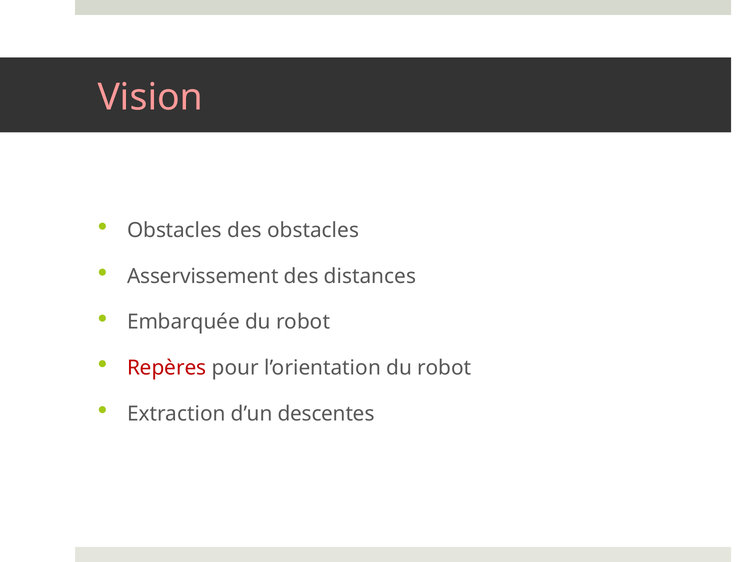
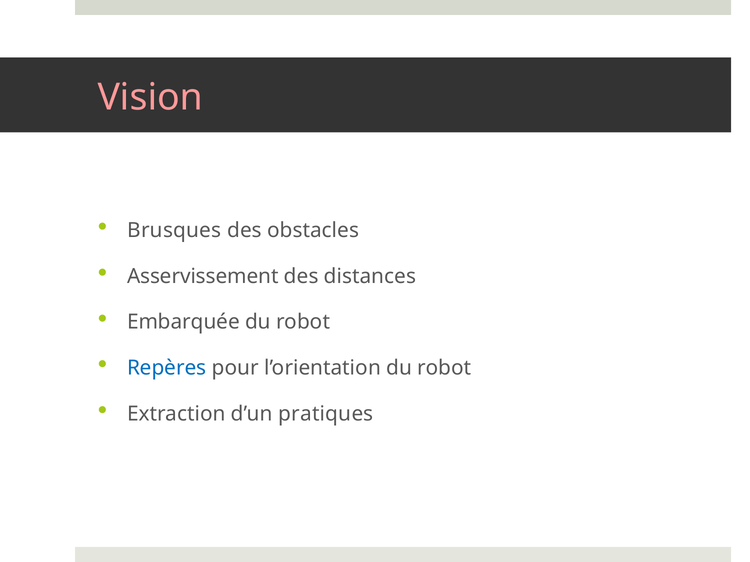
Obstacles: Obstacles -> Brusques (174, 231)
Repères colour: red -> blue (167, 368)
descentes: descentes -> pratiques (326, 414)
